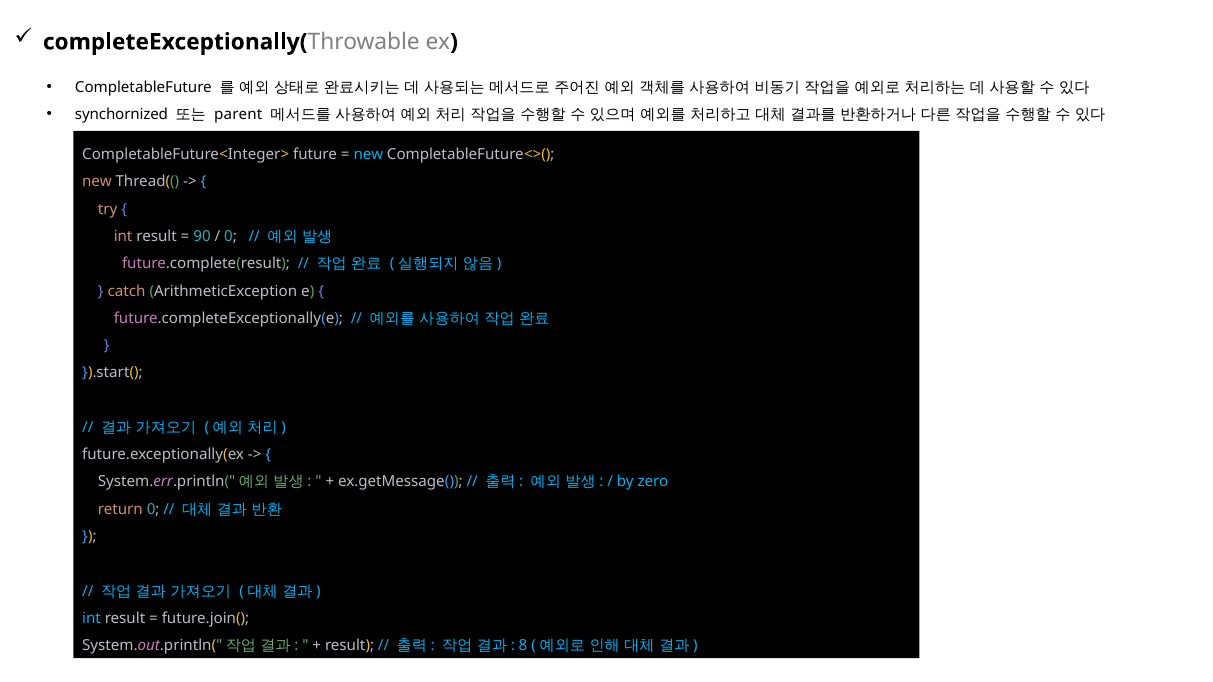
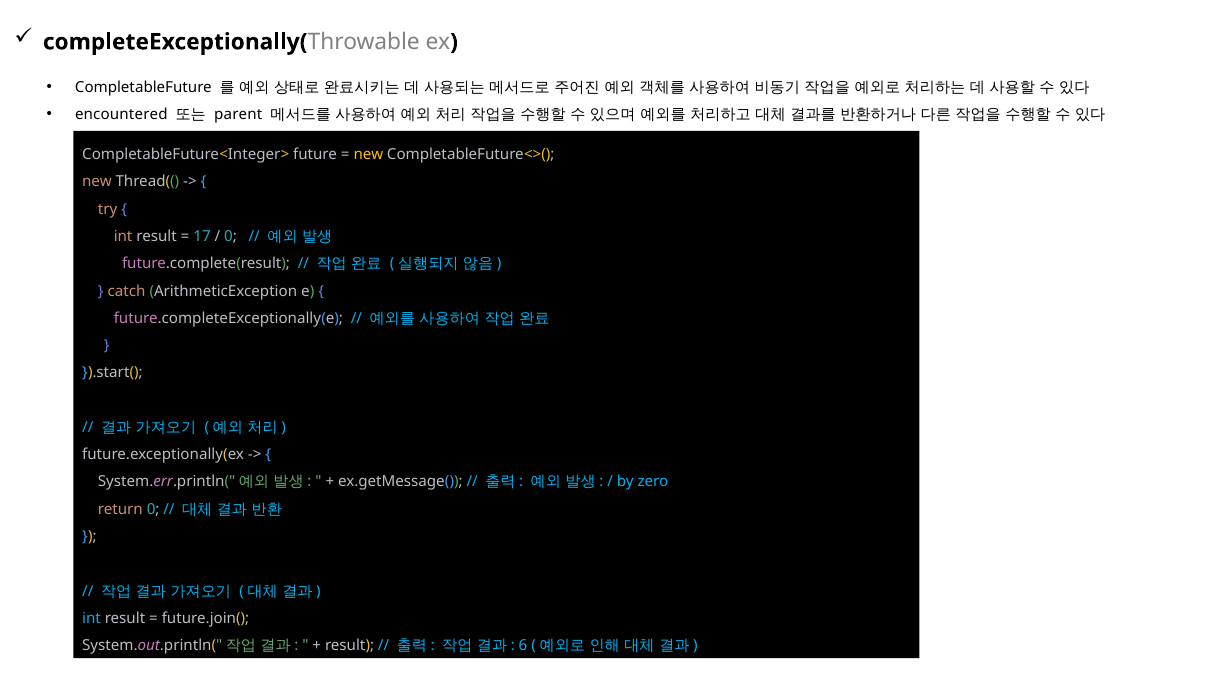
synchornized: synchornized -> encountered (121, 114)
new colour: light blue -> yellow (368, 155)
90: 90 -> 17 (202, 237)
8: 8 -> 6 (523, 646)
